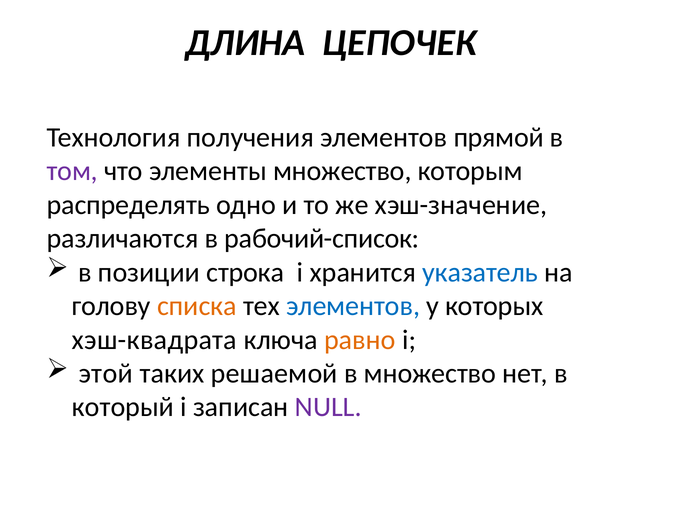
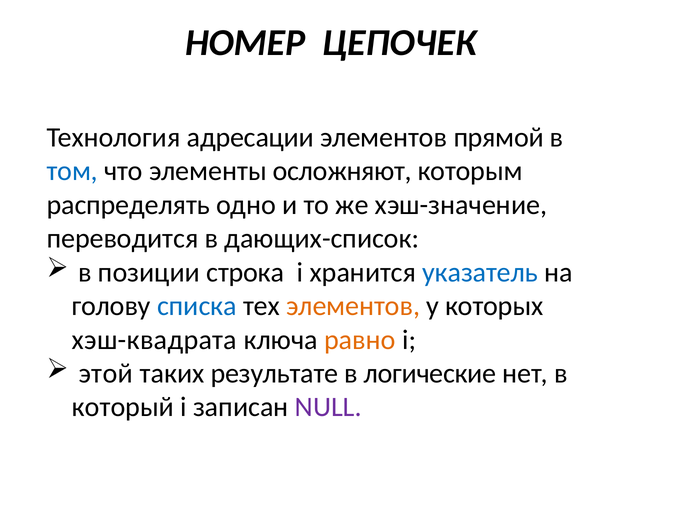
ДЛИНА: ДЛИНА -> НОМЕР (245, 43)
получения: получения -> адресации (250, 137)
том colour: purple -> blue (72, 171)
элементы множество: множество -> осложняют (342, 171)
различаются: различаются -> переводится (122, 239)
рабочий-список: рабочий-список -> дающих-список (322, 239)
списка colour: orange -> blue (197, 306)
элементов colour: blue -> orange (353, 306)
решаемой: решаемой -> результате (275, 374)
в множество: множество -> логические (430, 374)
